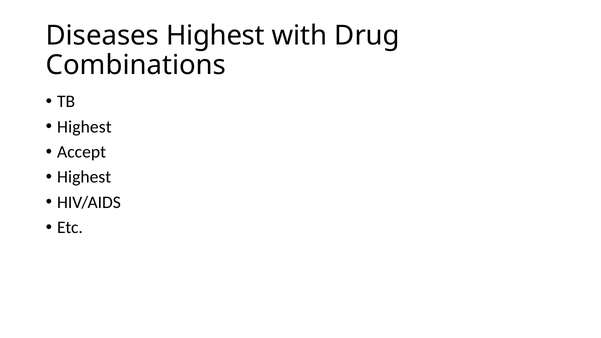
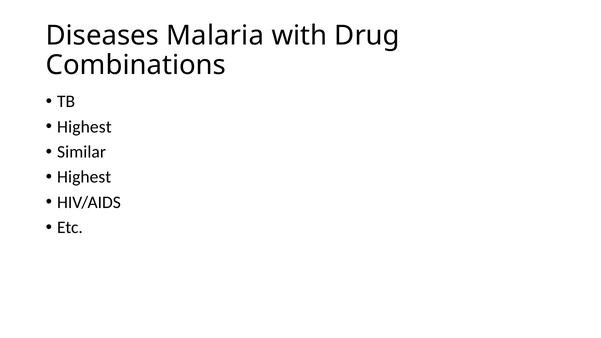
Diseases Highest: Highest -> Malaria (215, 36)
Accept: Accept -> Similar (82, 152)
